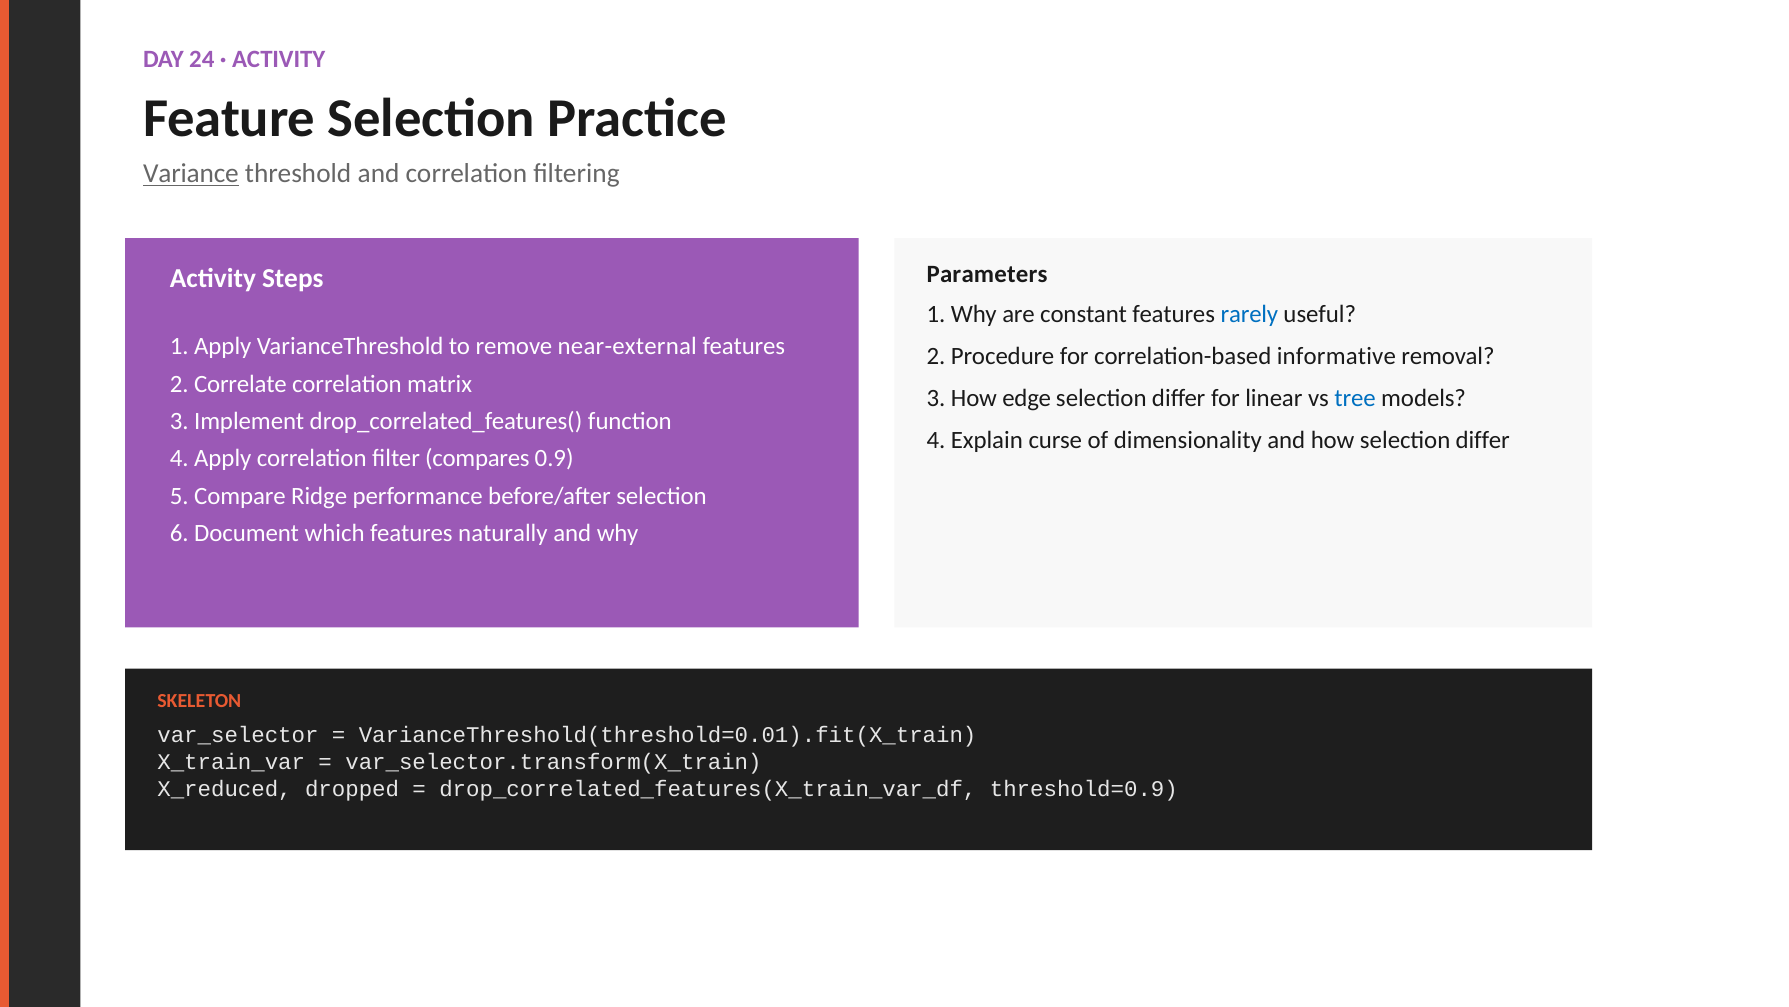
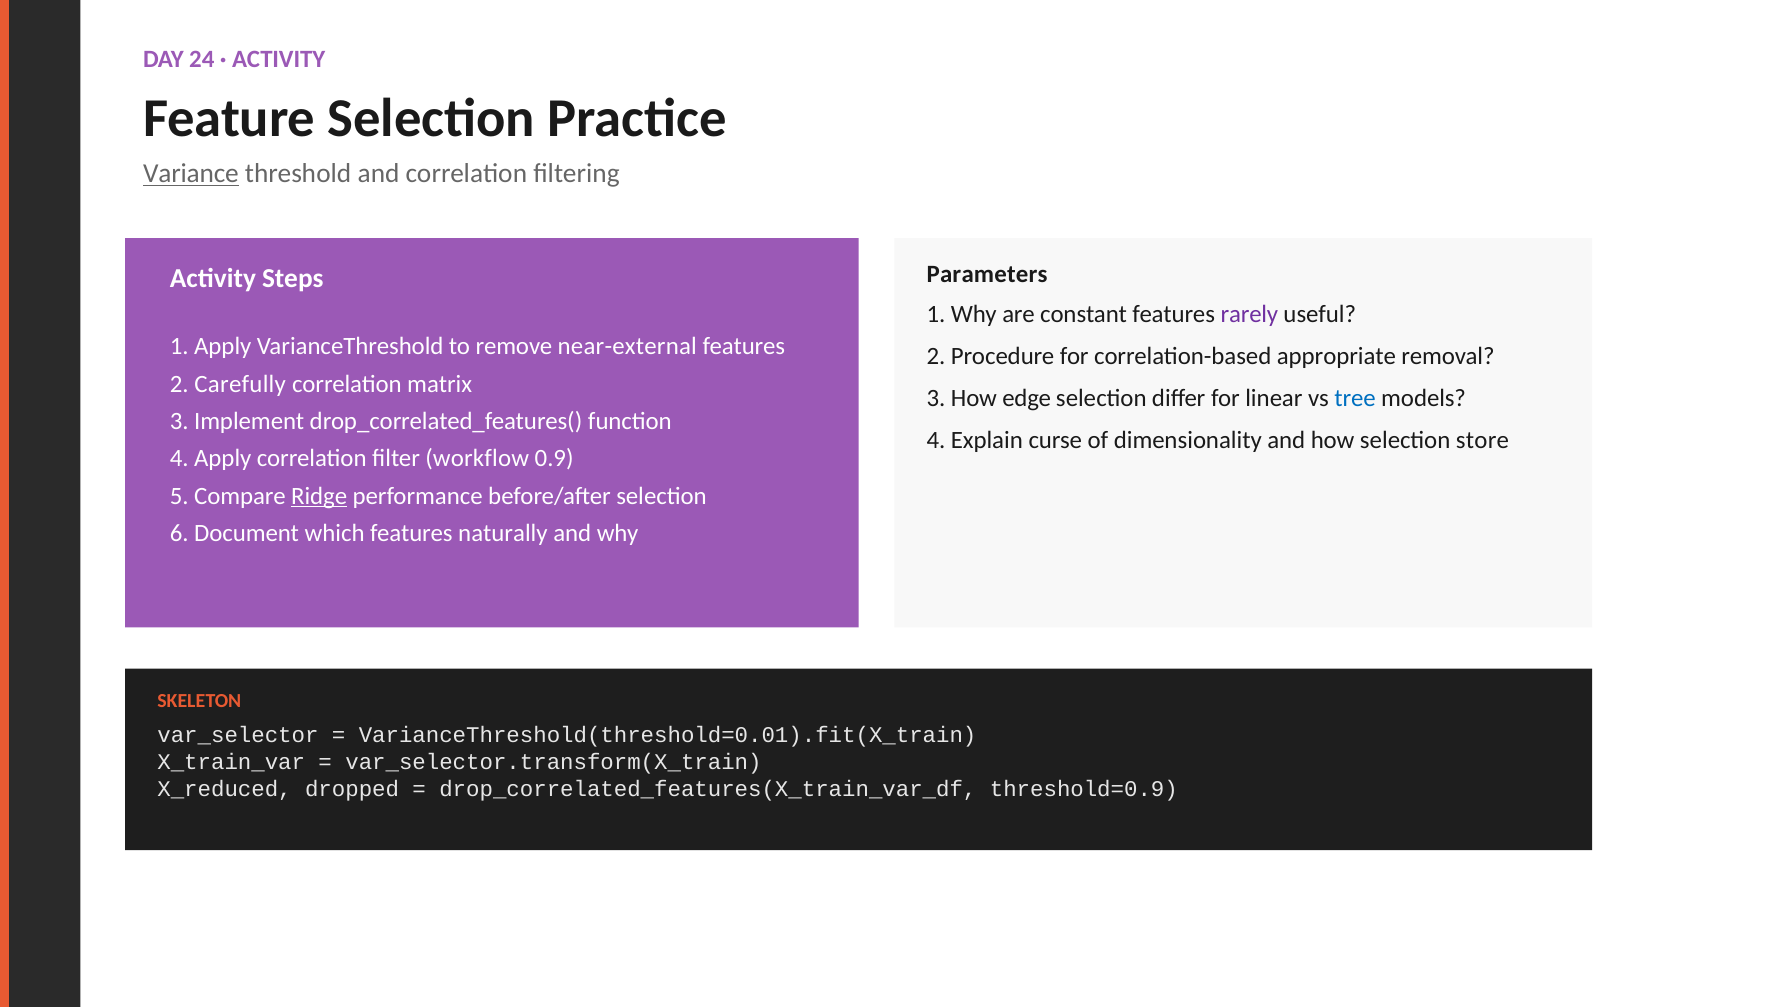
rarely colour: blue -> purple (1249, 314)
informative: informative -> appropriate (1336, 356)
Correlate: Correlate -> Carefully (240, 384)
how selection differ: differ -> store (1483, 440)
compares: compares -> workflow (477, 458)
Ridge underline: none -> present (319, 496)
